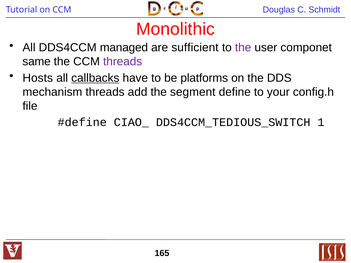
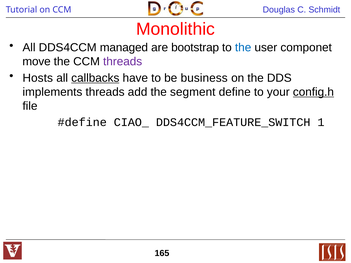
sufficient: sufficient -> bootstrap (195, 48)
the colour: purple -> blue (243, 48)
same: same -> move (37, 62)
platforms: platforms -> business (204, 78)
mechanism: mechanism -> implements (52, 92)
config.h underline: none -> present (313, 92)
DDS4CCM_TEDIOUS_SWITCH: DDS4CCM_TEDIOUS_SWITCH -> DDS4CCM_FEATURE_SWITCH (233, 122)
